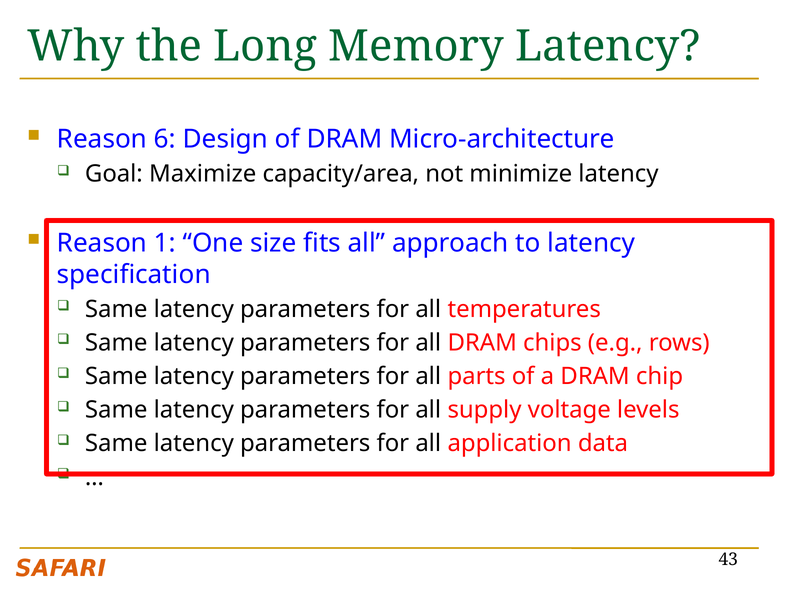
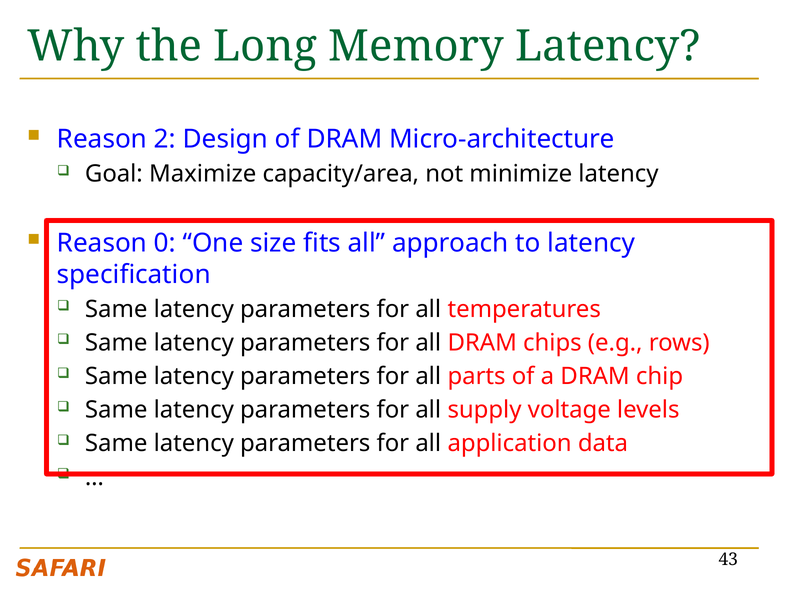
6: 6 -> 2 (165, 139)
1: 1 -> 0 (165, 243)
